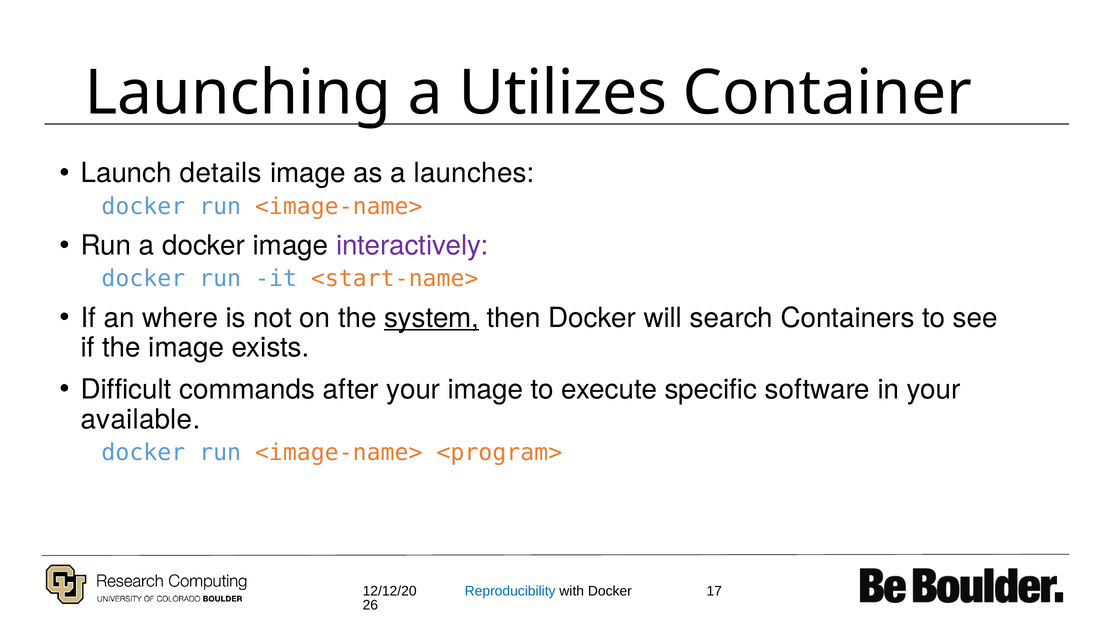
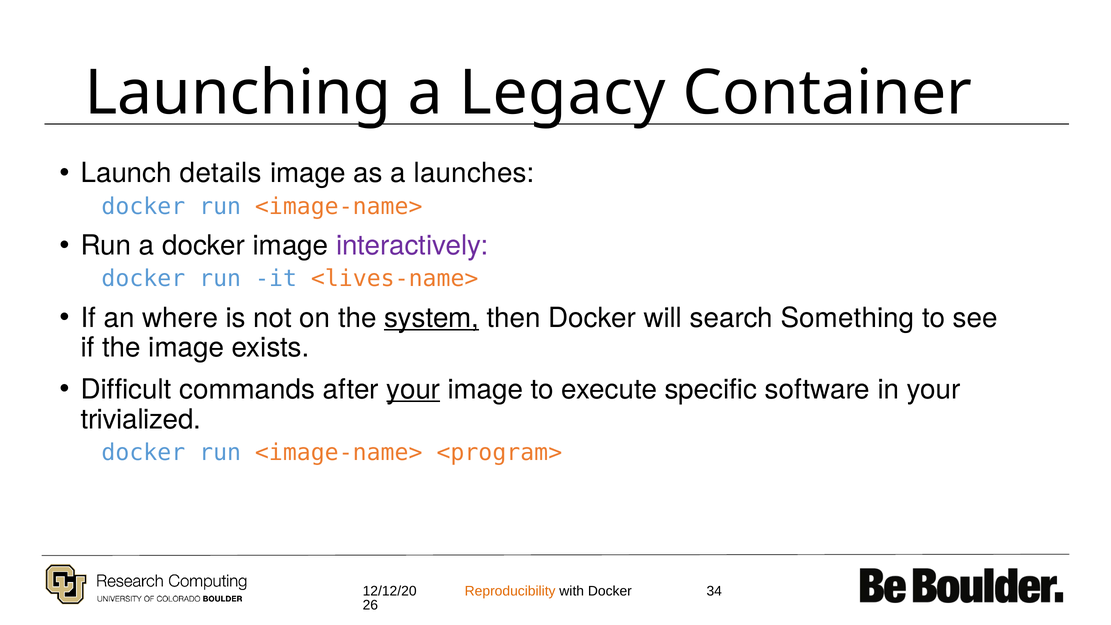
Utilizes: Utilizes -> Legacy (562, 93)
<start-name>: <start-name> -> <lives-name> (395, 279)
Containers: Containers -> Something (848, 318)
your underline: none -> present (413, 389)
available: available -> trivialized (141, 419)
Reproducibility colour: blue -> orange (510, 591)
17: 17 -> 34 (714, 591)
